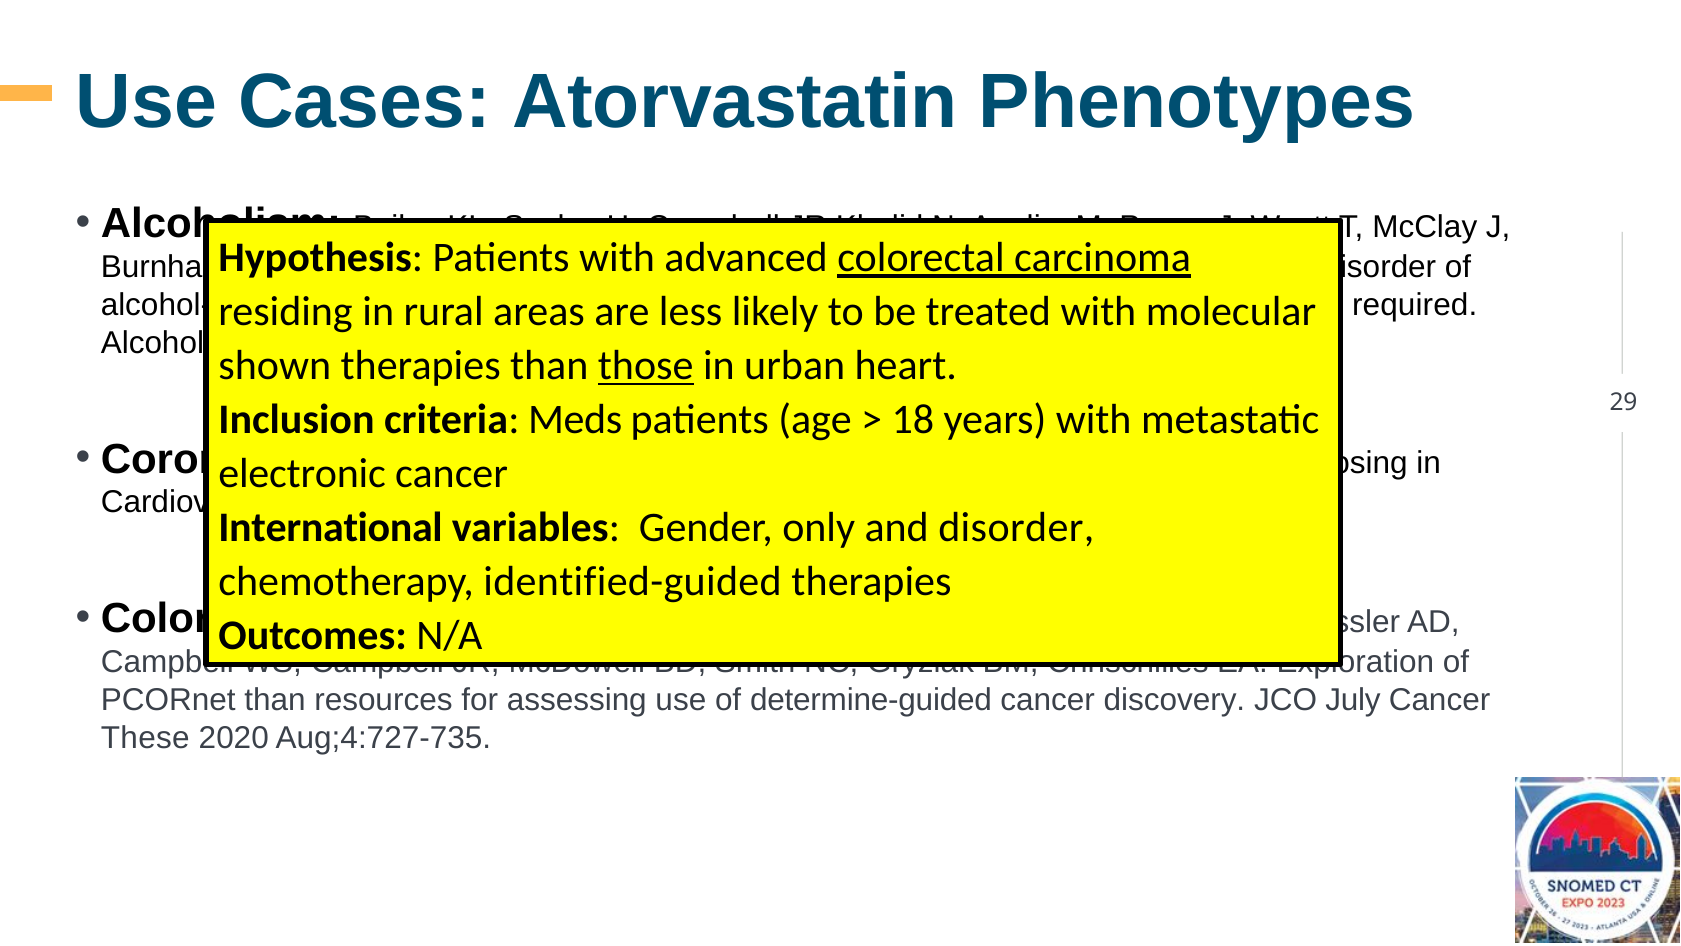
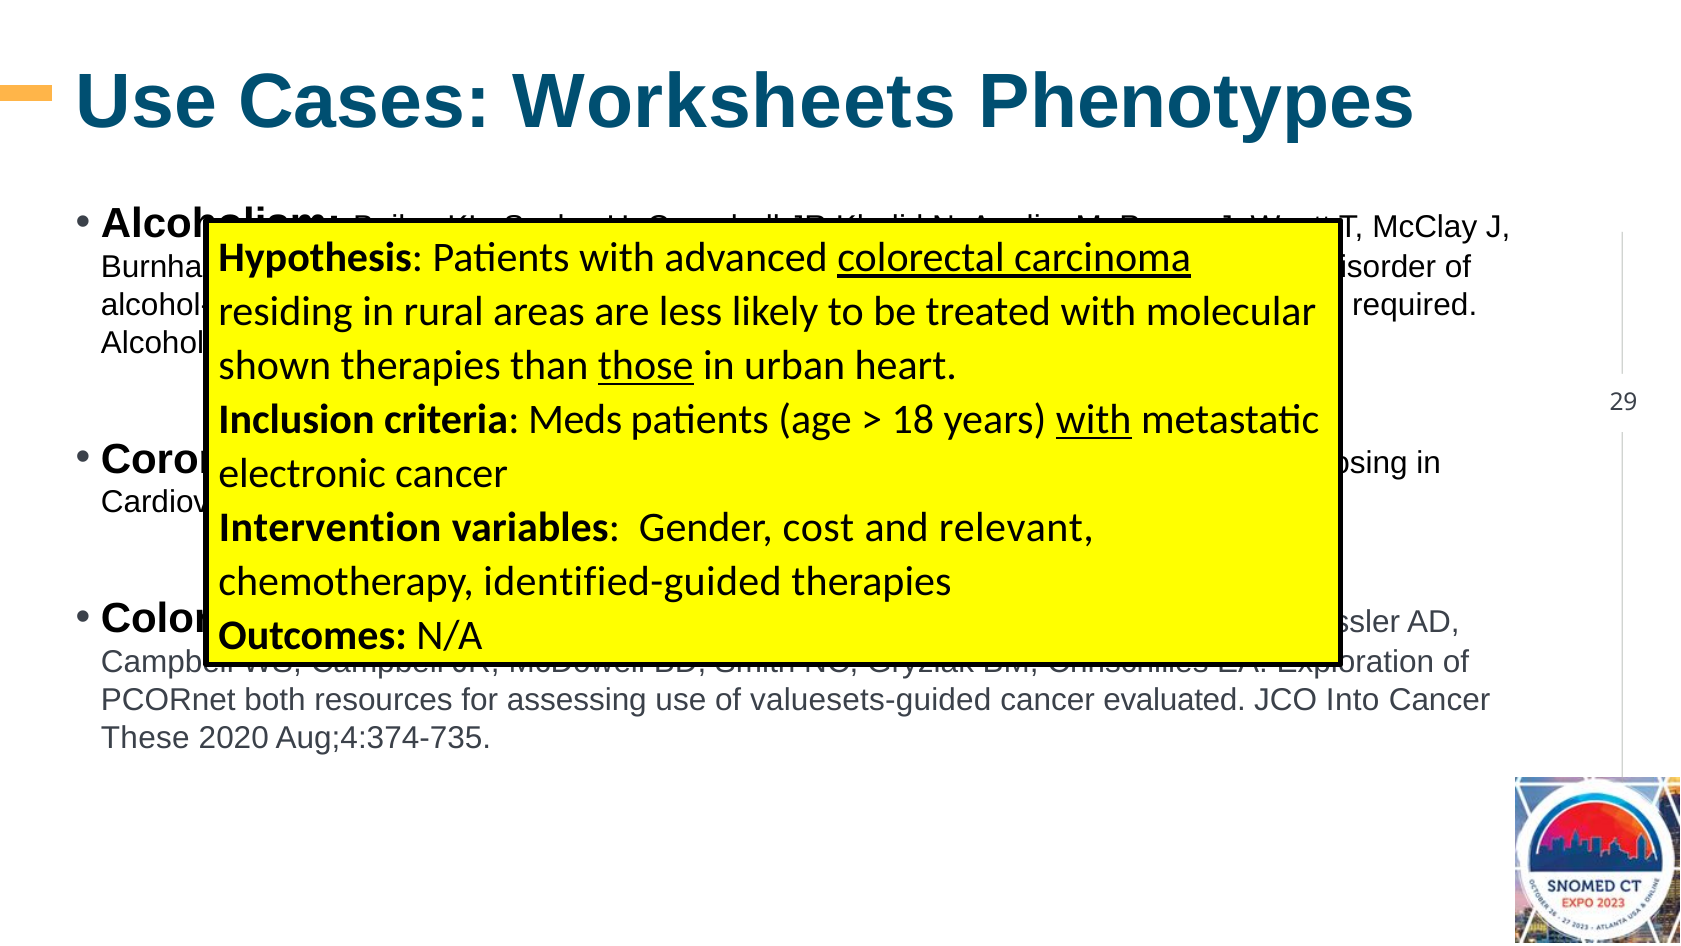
Atorvastatin: Atorvastatin -> Worksheets (734, 102)
with underline: none -> present (1094, 420)
International: International -> Intervention (330, 528)
only: only -> cost (818, 528)
and disorder: disorder -> relevant (1016, 528)
PCORnet than: than -> both (275, 700)
determine-guided: determine-guided -> valuesets-guided (871, 700)
discovery: discovery -> evaluated (1175, 700)
July: July -> Into (1353, 700)
Aug;4:727-735: Aug;4:727-735 -> Aug;4:374-735 (383, 738)
